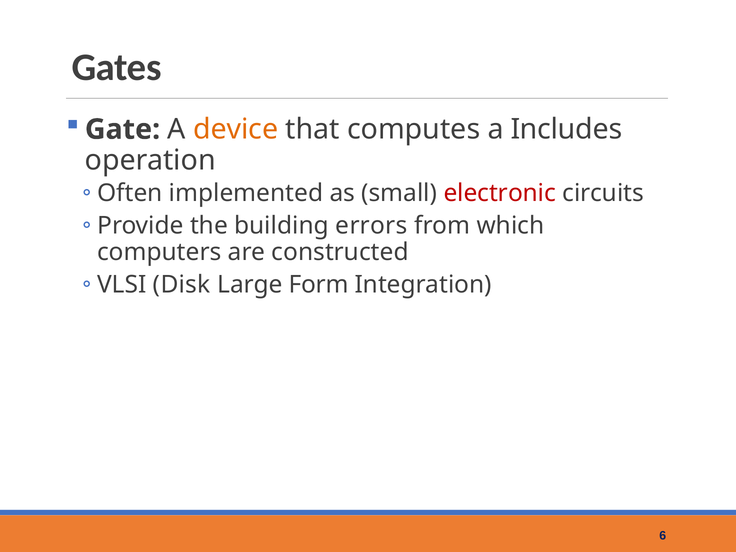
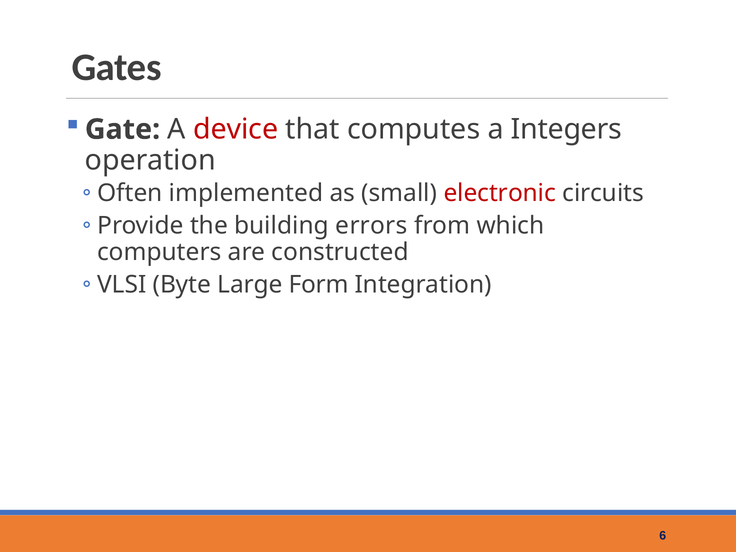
device colour: orange -> red (236, 129)
Includes: Includes -> Integers (566, 129)
Disk: Disk -> Byte (182, 285)
